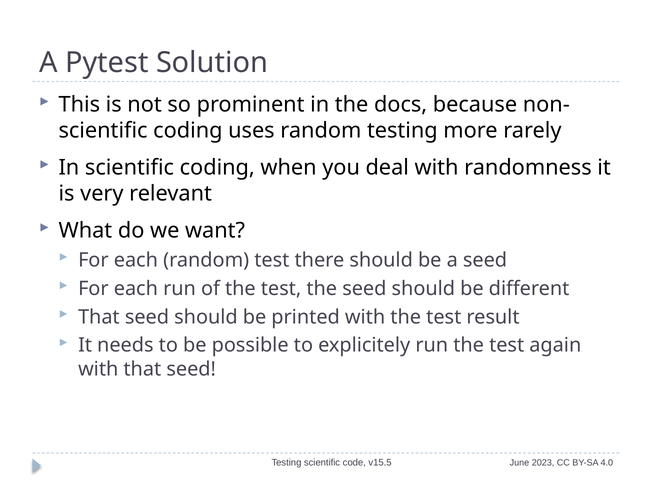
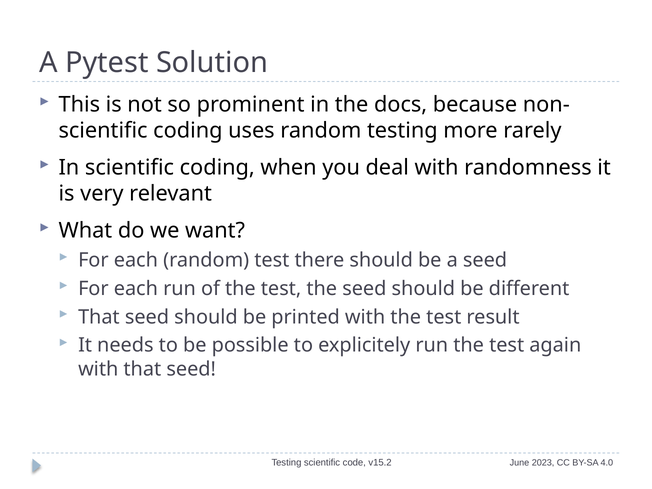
v15.5: v15.5 -> v15.2 (380, 463)
